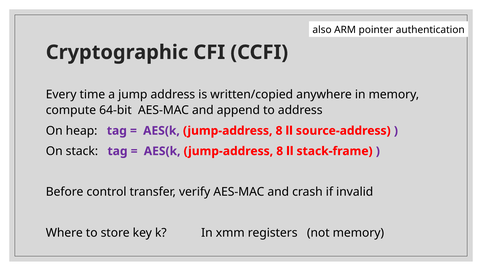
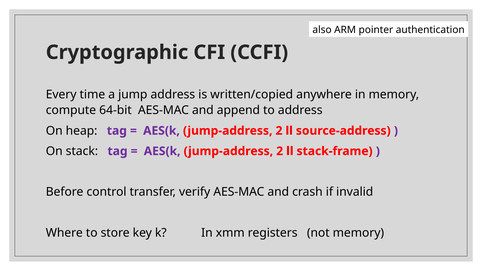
8: 8 -> 2 (279, 131)
8: 8 -> 2 (280, 151)
